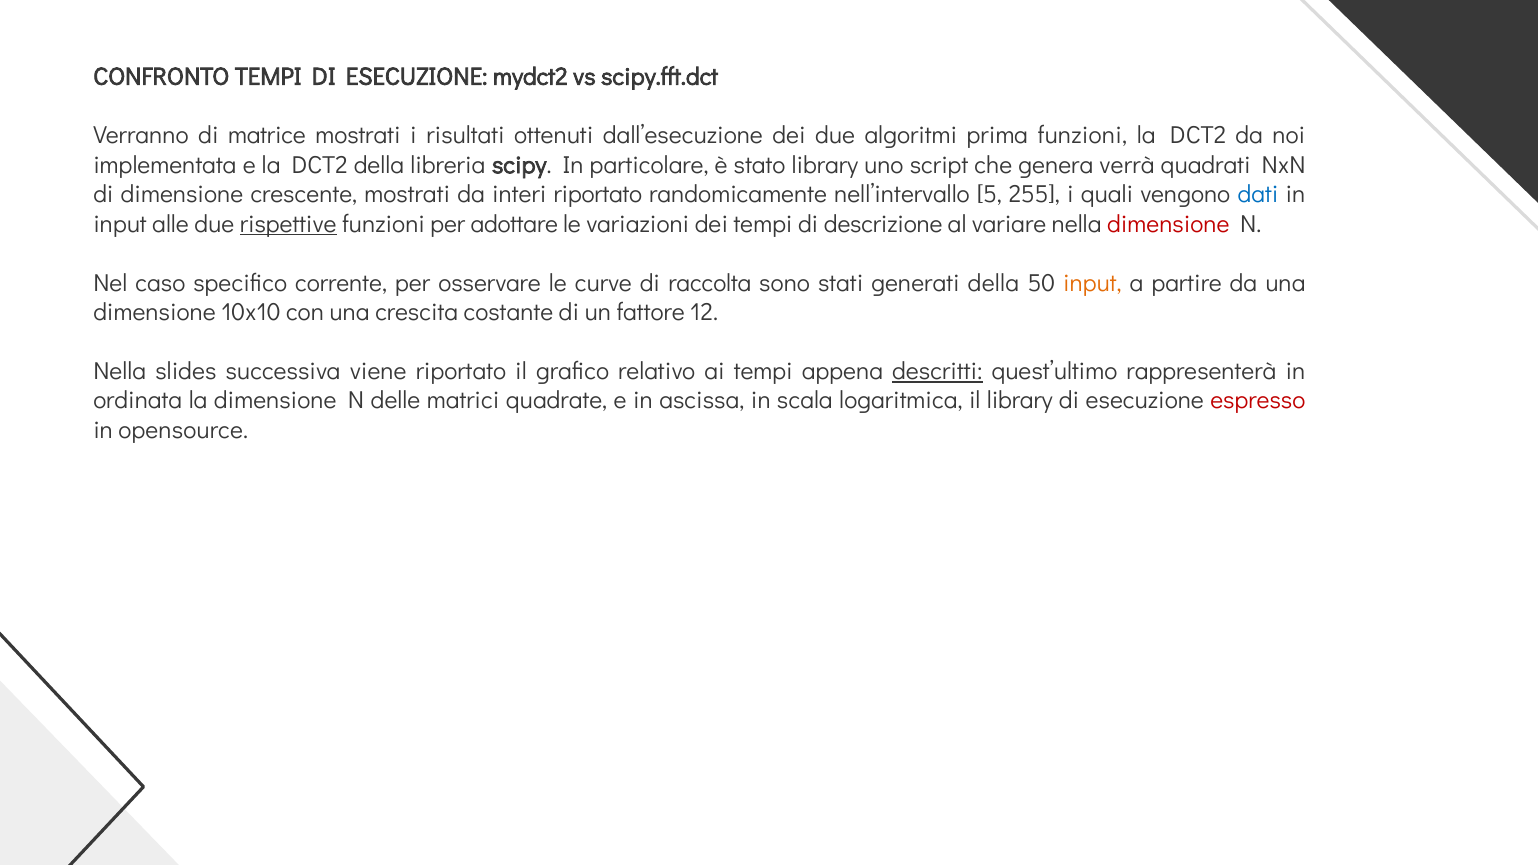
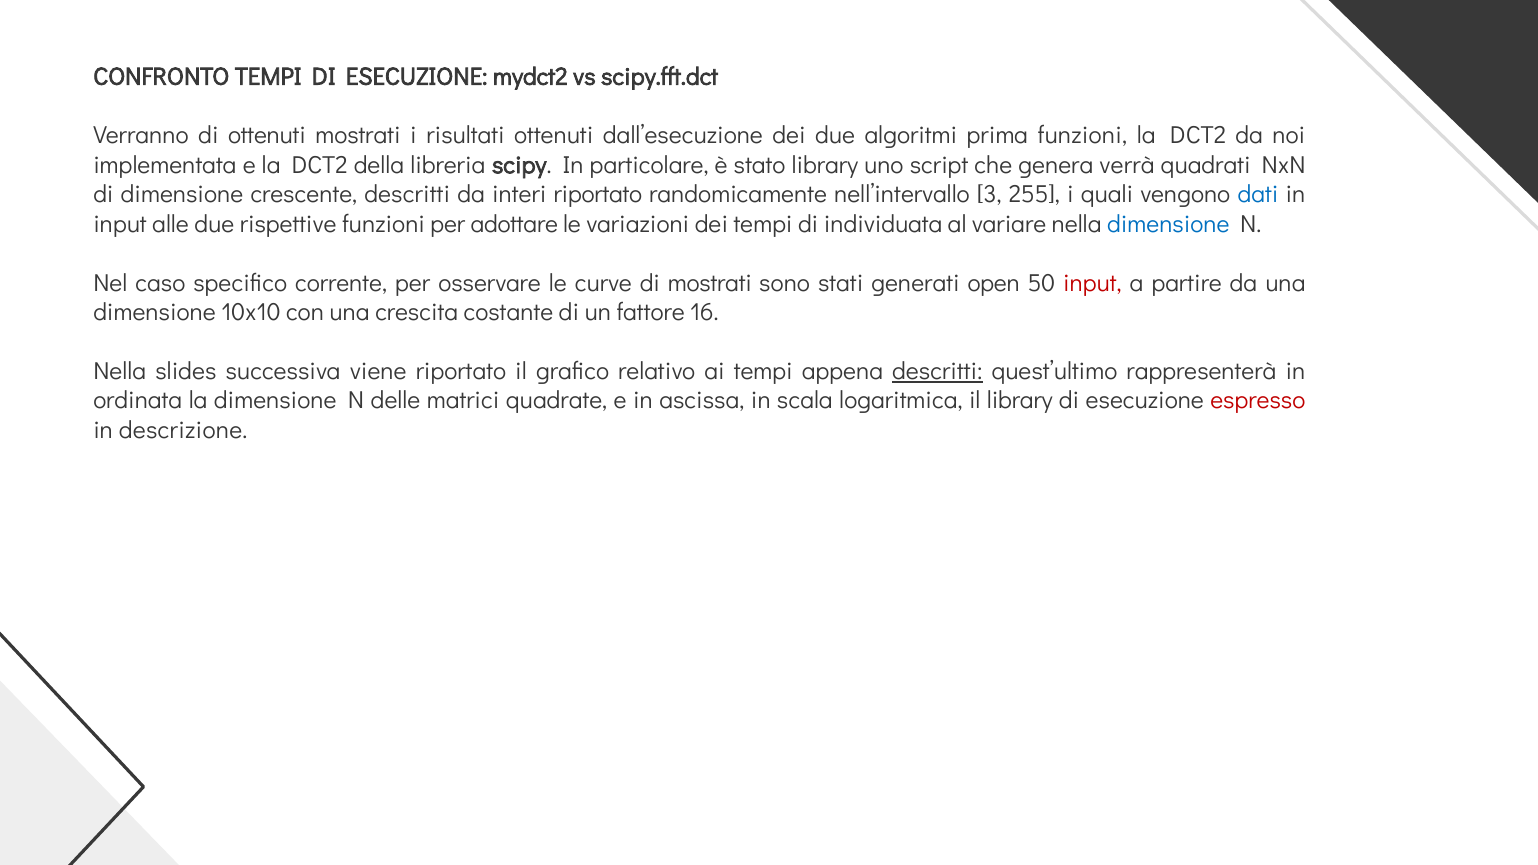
di matrice: matrice -> ottenuti (267, 136)
crescente mostrati: mostrati -> descritti (407, 194)
5: 5 -> 3 (989, 194)
rispettive underline: present -> none (288, 224)
descrizione: descrizione -> individuata (883, 224)
dimensione colour: red -> blue (1168, 224)
di raccolta: raccolta -> mostrati (710, 283)
generati della: della -> open (994, 283)
input colour: orange -> red (1092, 283)
12: 12 -> 16 (704, 312)
opensource: opensource -> descrizione (183, 430)
